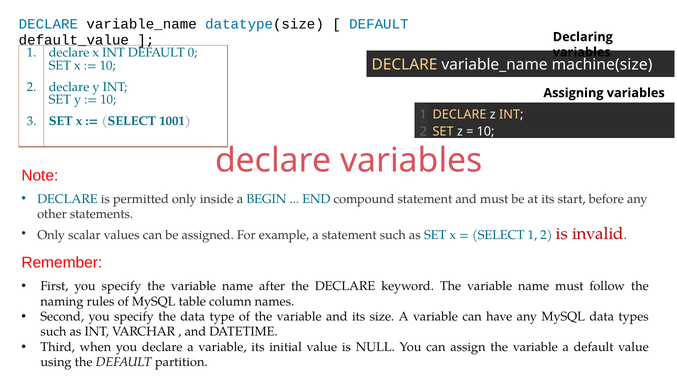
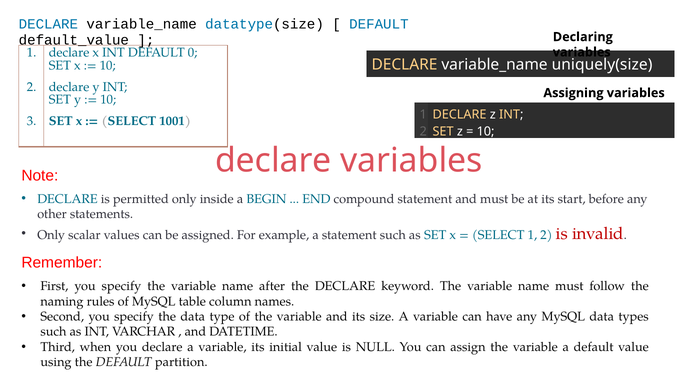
machine(size: machine(size -> uniquely(size (602, 64)
